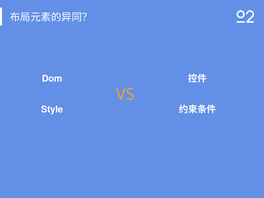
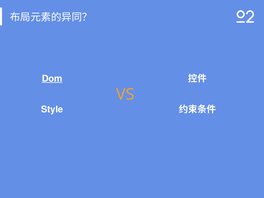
Dom underline: none -> present (52, 79)
